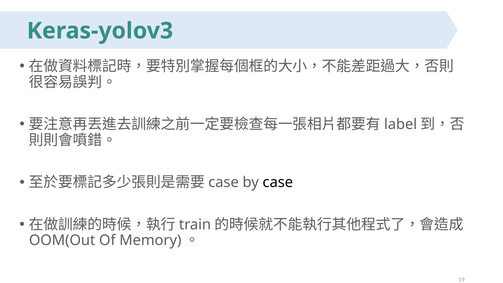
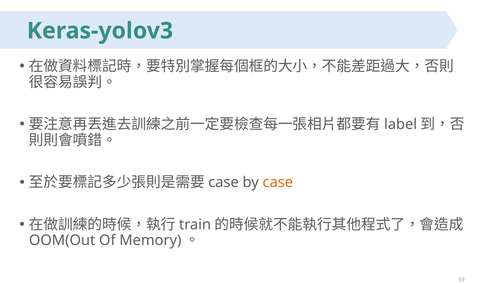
case colour: black -> orange (278, 182)
